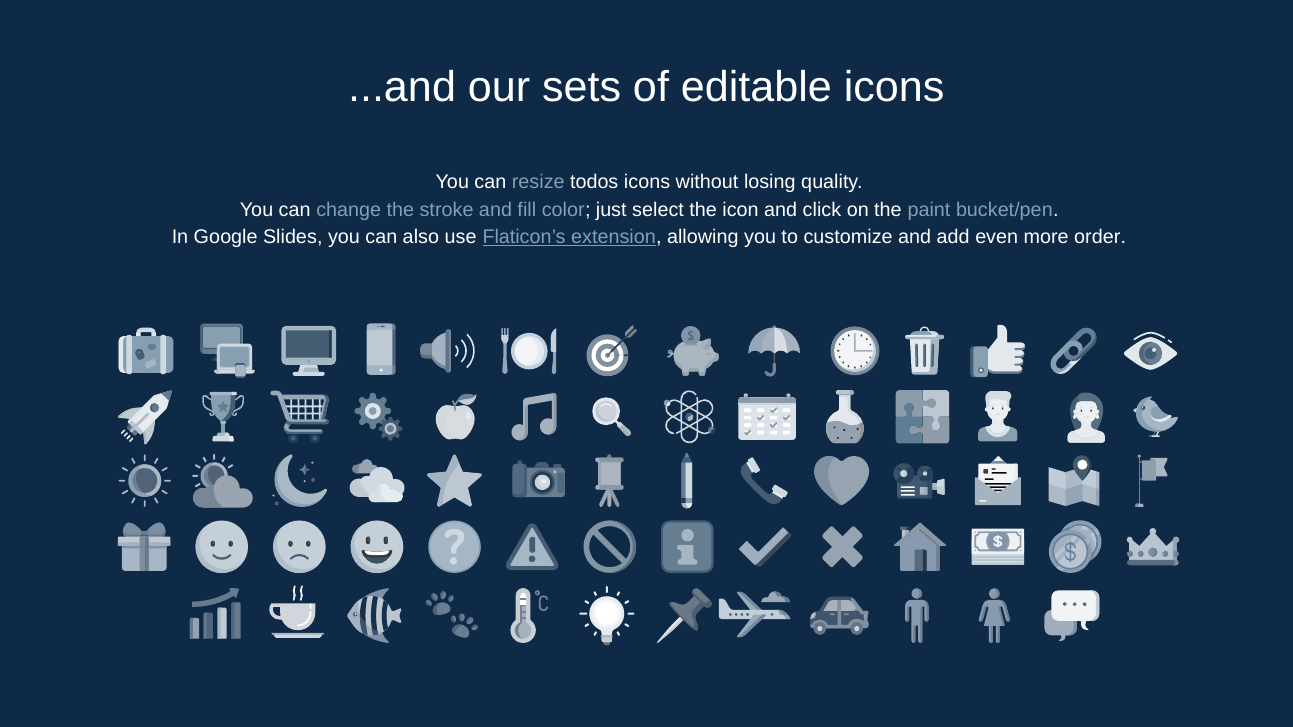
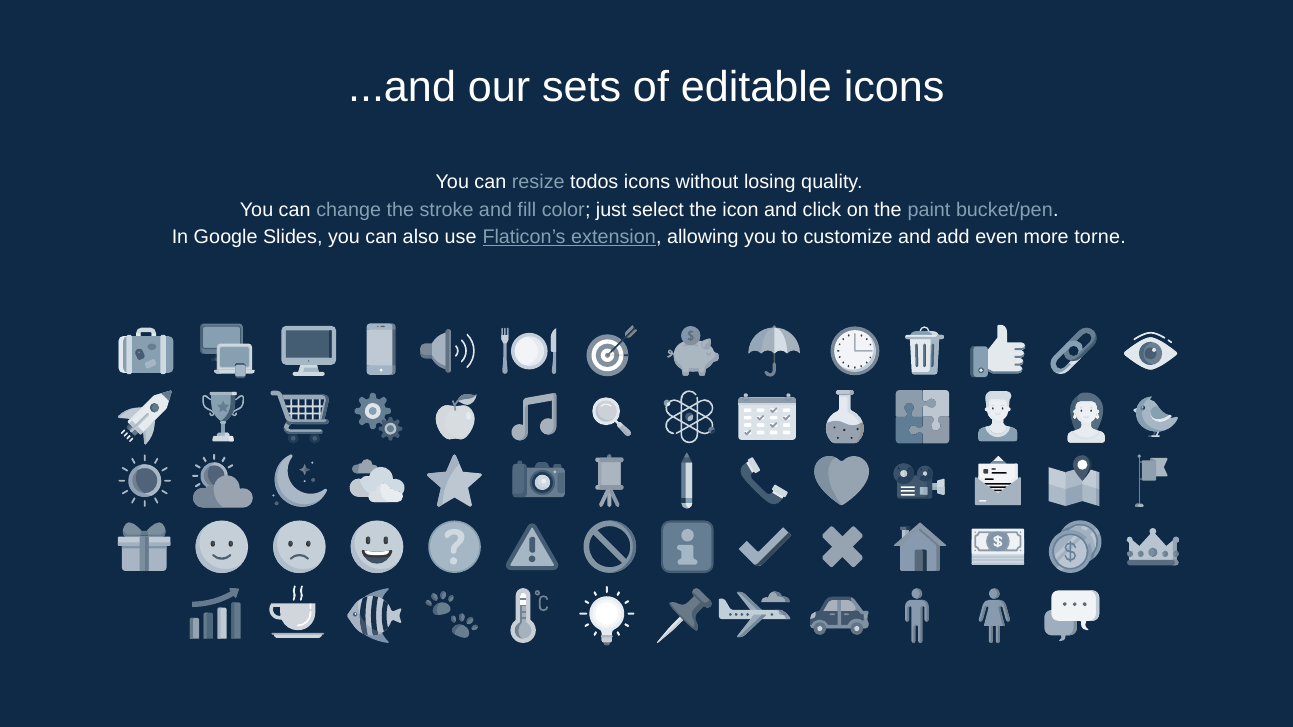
order: order -> torne (1100, 237)
